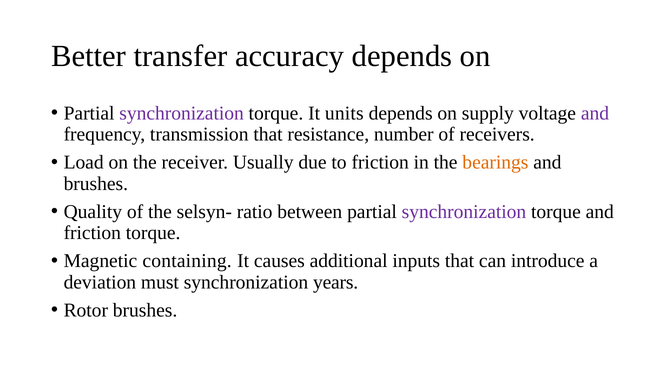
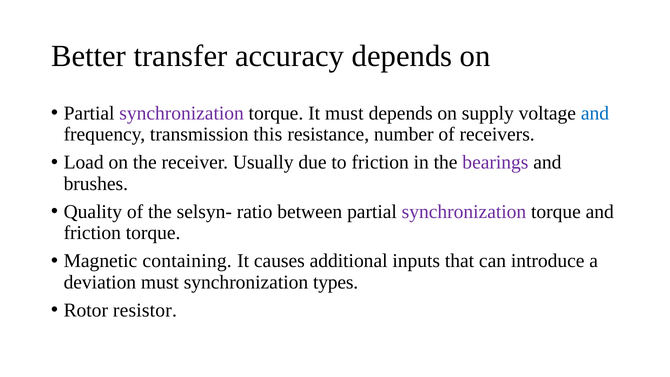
It units: units -> must (344, 113)
and colour: purple -> blue (595, 113)
transmission that: that -> this (268, 134)
bearings colour: orange -> purple (495, 162)
years: years -> types (336, 282)
Rotor brushes: brushes -> resistor (145, 310)
